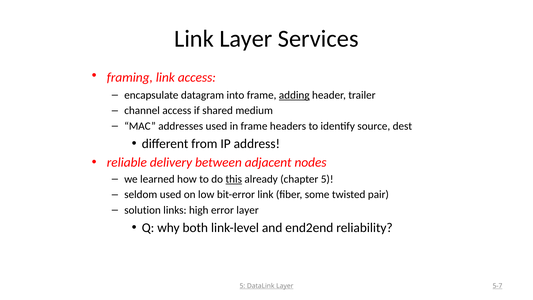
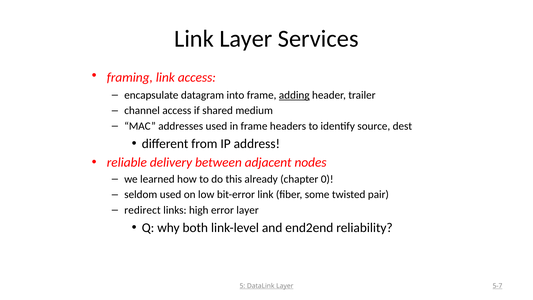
this underline: present -> none (234, 179)
chapter 5: 5 -> 0 (327, 179)
solution: solution -> redirect (142, 210)
